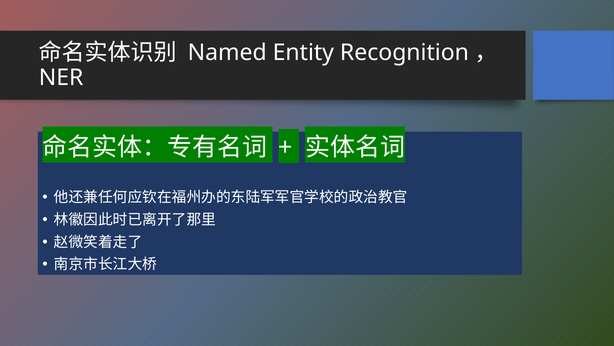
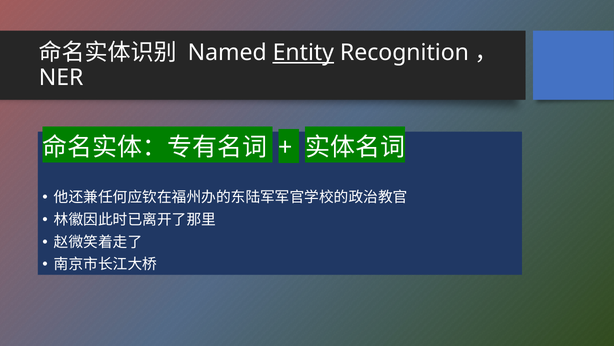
Entity underline: none -> present (303, 53)
